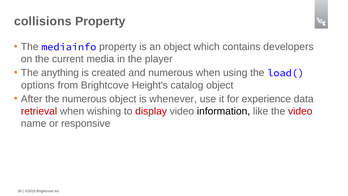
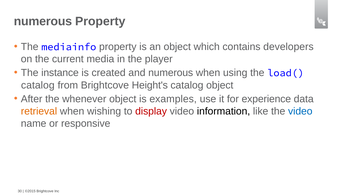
collisions: collisions -> numerous (43, 21)
anything: anything -> instance (60, 73)
options: options -> catalog (38, 85)
the numerous: numerous -> whenever (84, 99)
whenever: whenever -> examples (173, 99)
retrieval colour: red -> orange (39, 111)
video colour: red -> blue (300, 111)
